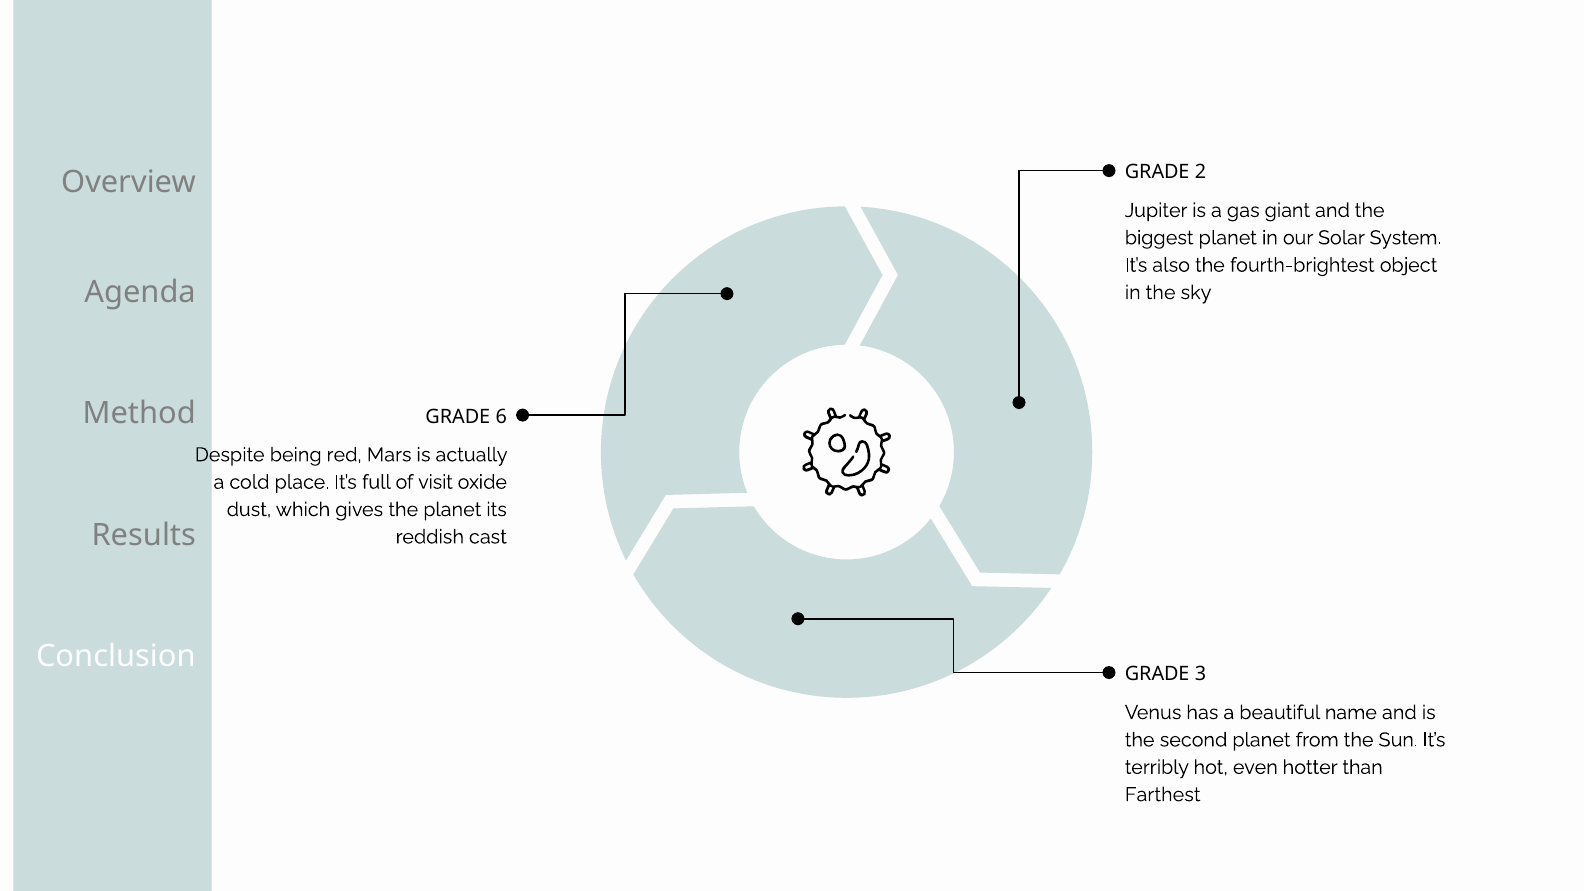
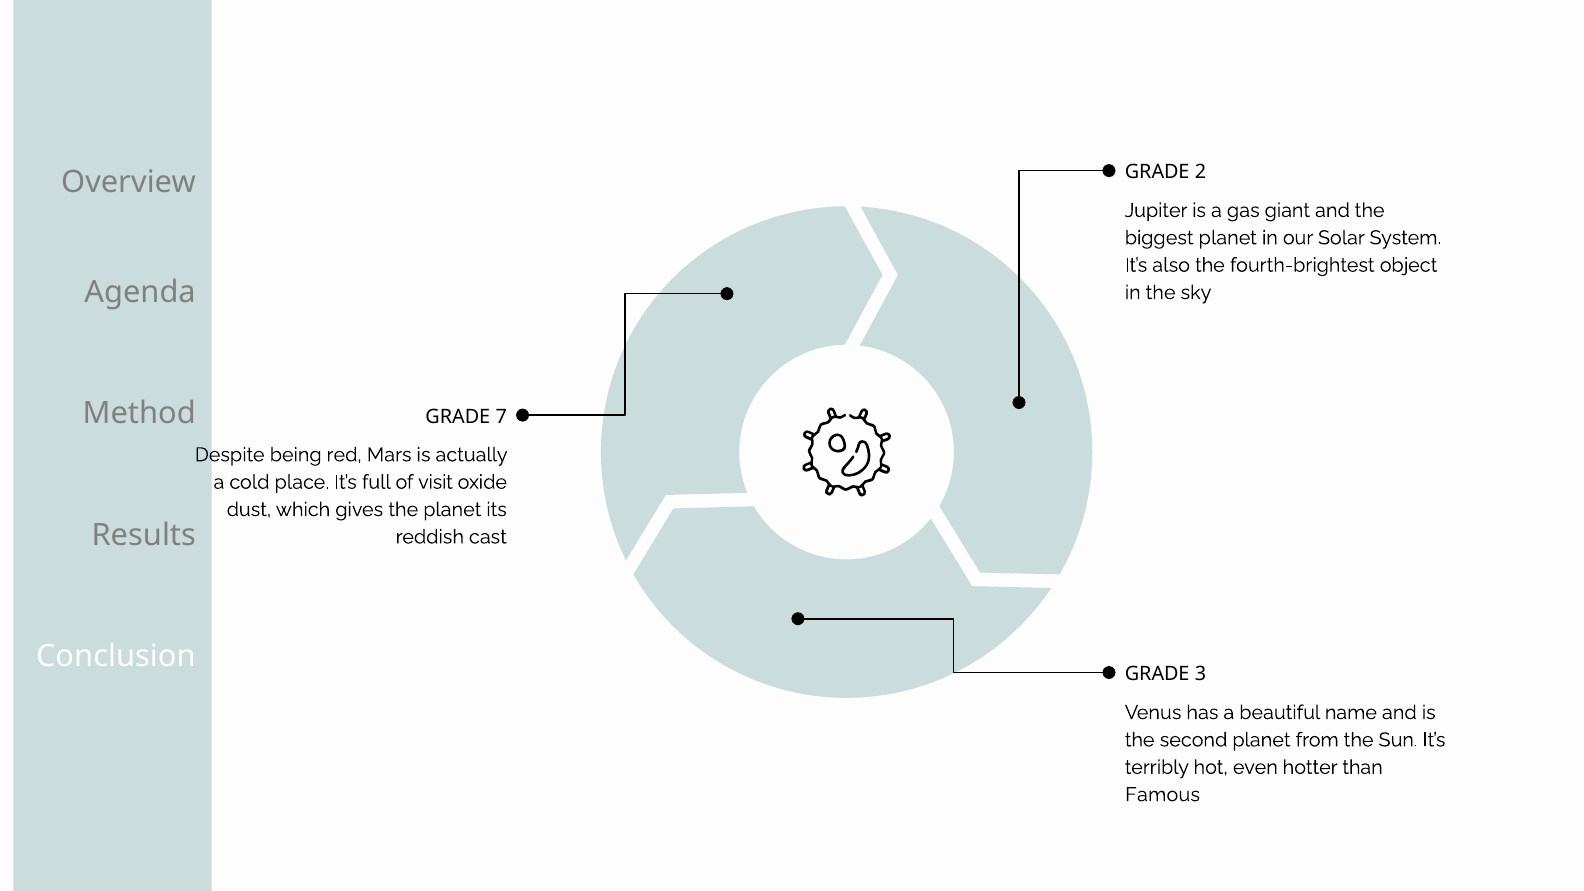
6: 6 -> 7 (501, 417)
Farthest: Farthest -> Famous (1163, 795)
